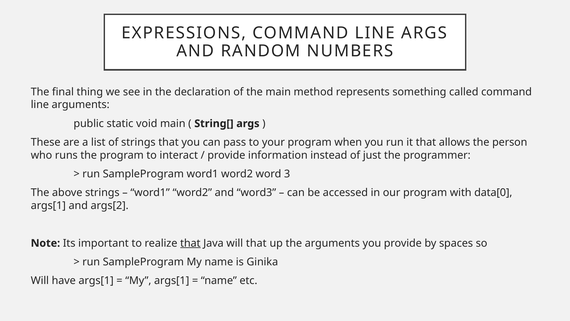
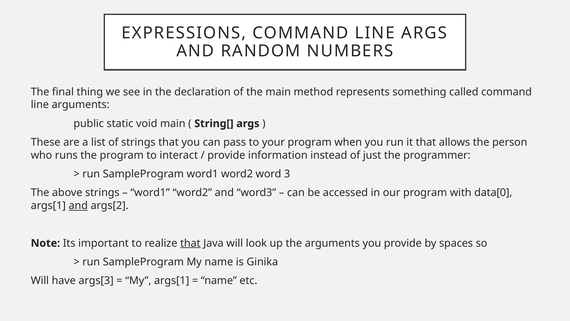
and underline: none -> present (78, 205)
will that: that -> look (256, 243)
have args[1: args[1 -> args[3 (96, 280)
